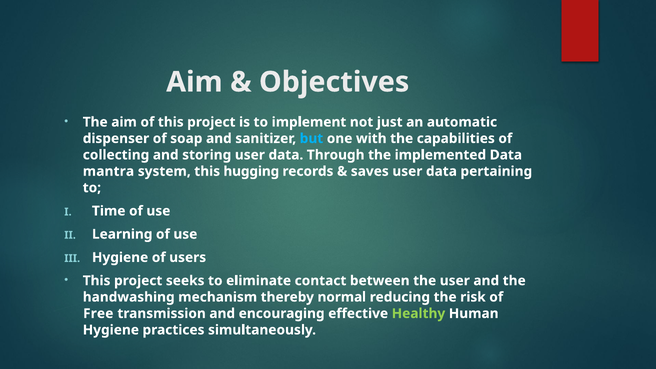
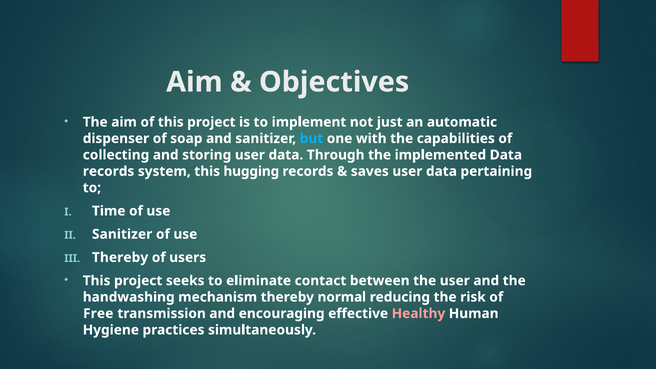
mantra: mantra -> records (108, 171)
Learning: Learning -> Sanitizer (122, 234)
Hygiene: Hygiene -> Thereby (120, 257)
Healthy colour: light green -> pink (418, 314)
